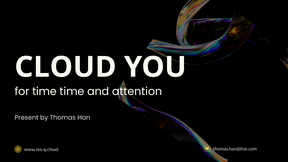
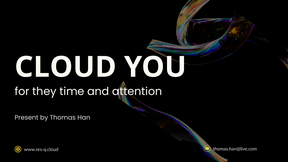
for time: time -> they (44, 92)
